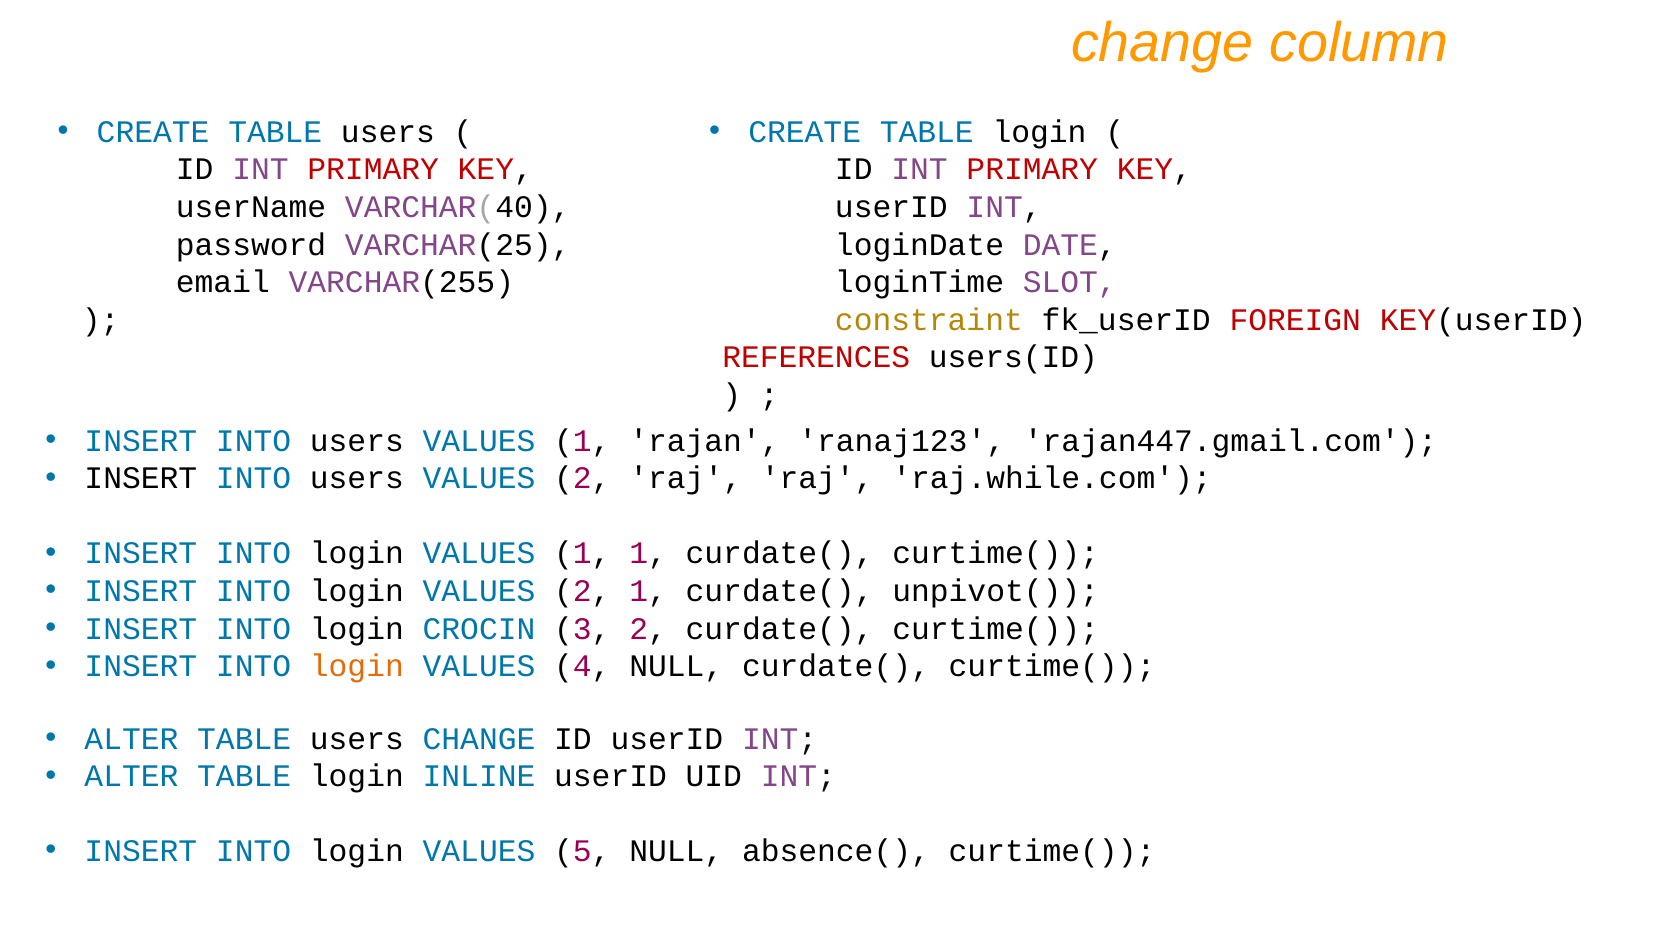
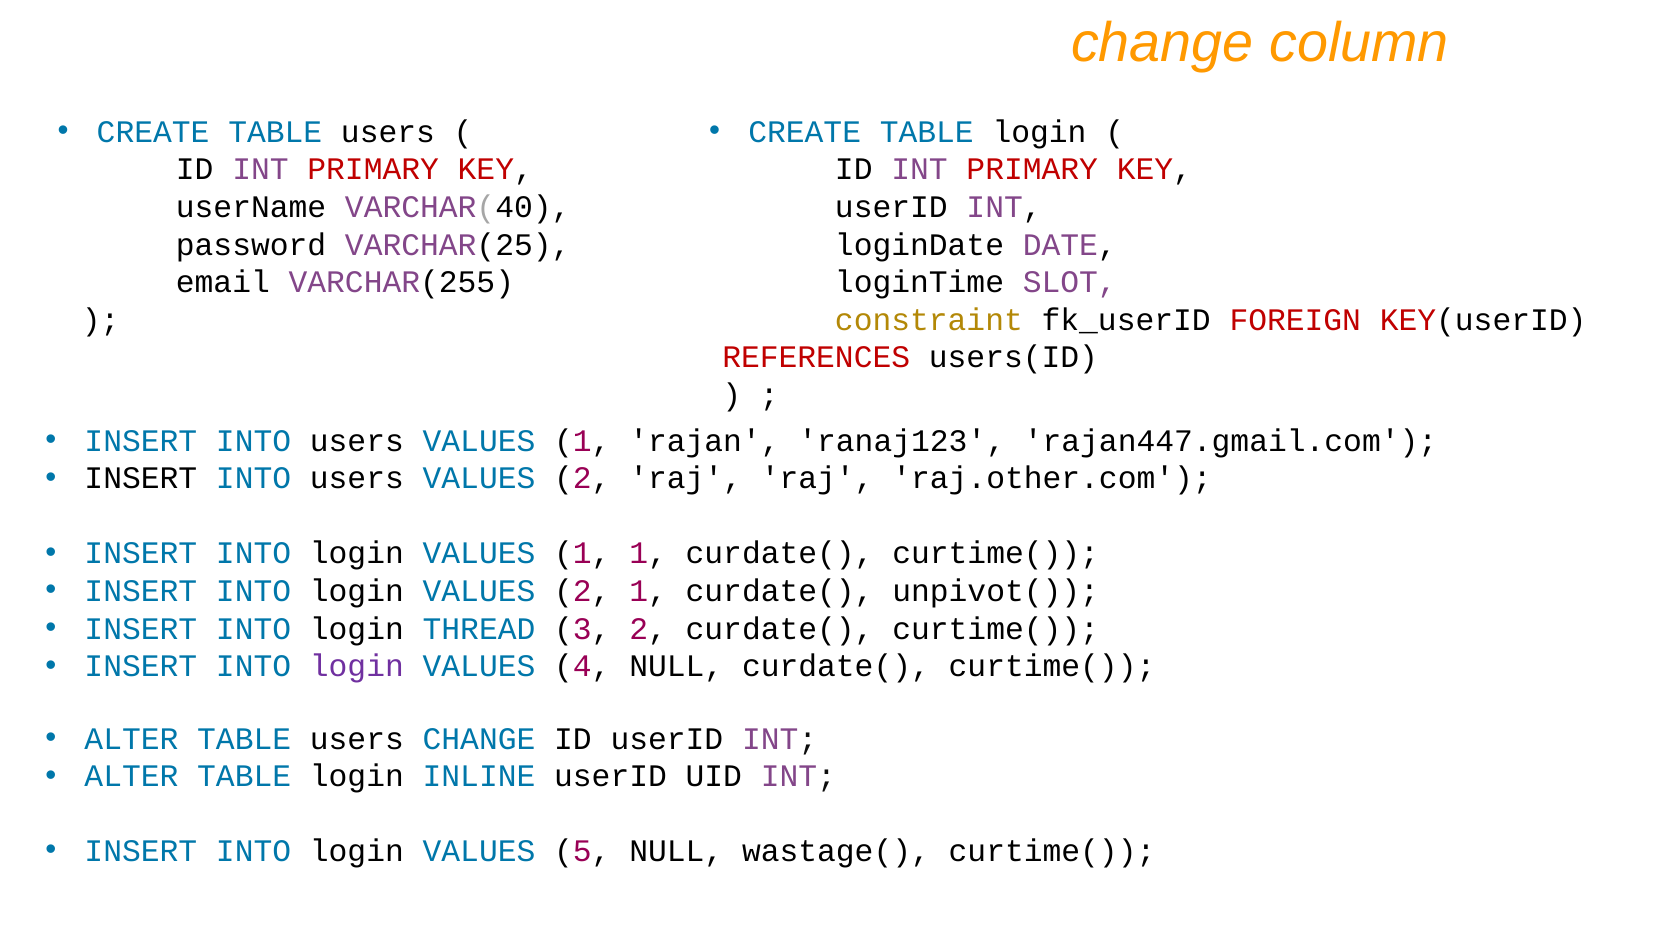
raj.while.com: raj.while.com -> raj.other.com (1052, 478)
CROCIN: CROCIN -> THREAD (479, 628)
login colour: orange -> purple (357, 666)
absence(: absence( -> wastage( (836, 851)
